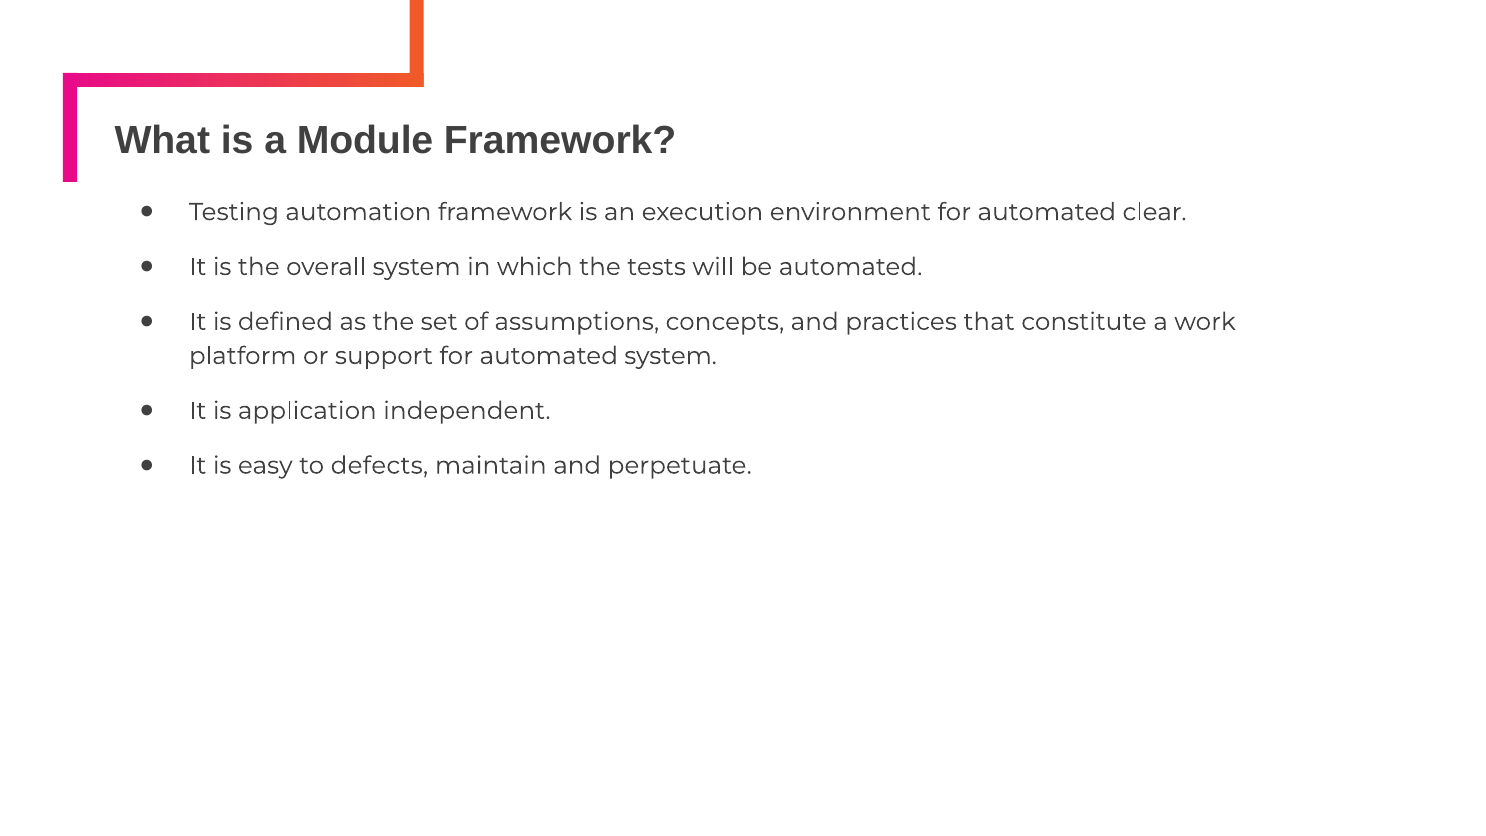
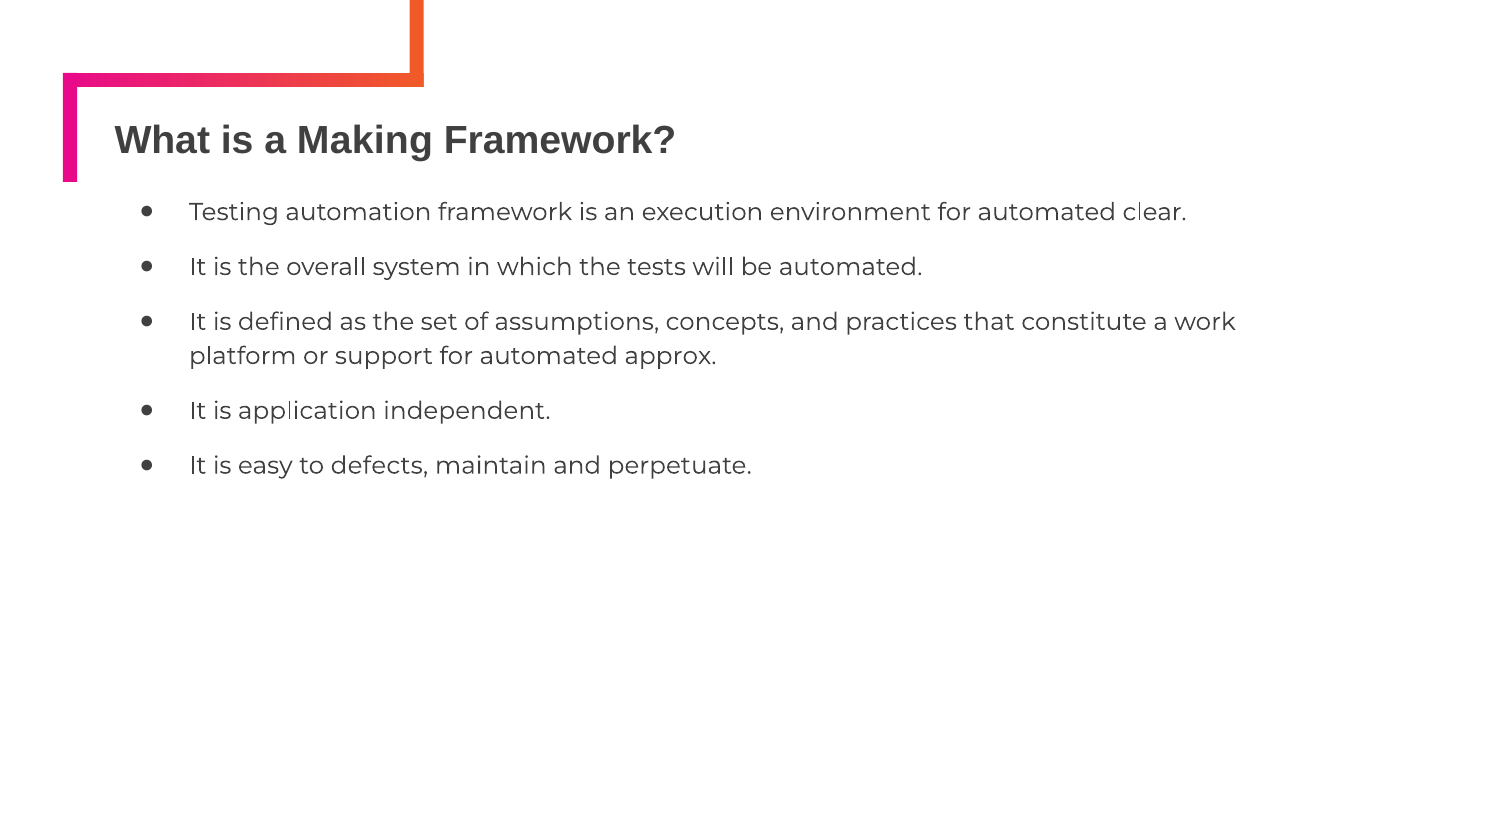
Module: Module -> Making (365, 141)
automated system: system -> approx (670, 356)
